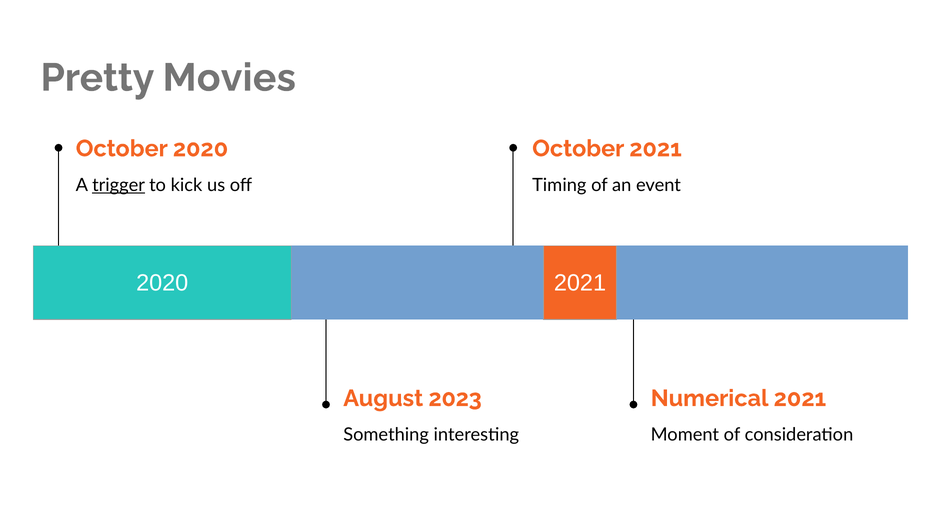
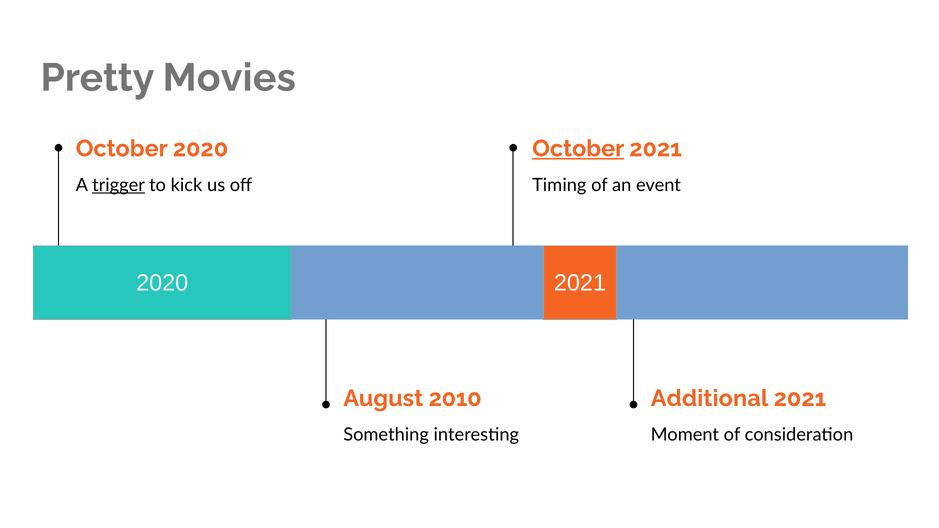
October underline: none -> present (578, 149)
2023: 2023 -> 2010 (455, 398)
Numerical: Numerical -> Additional (710, 398)
